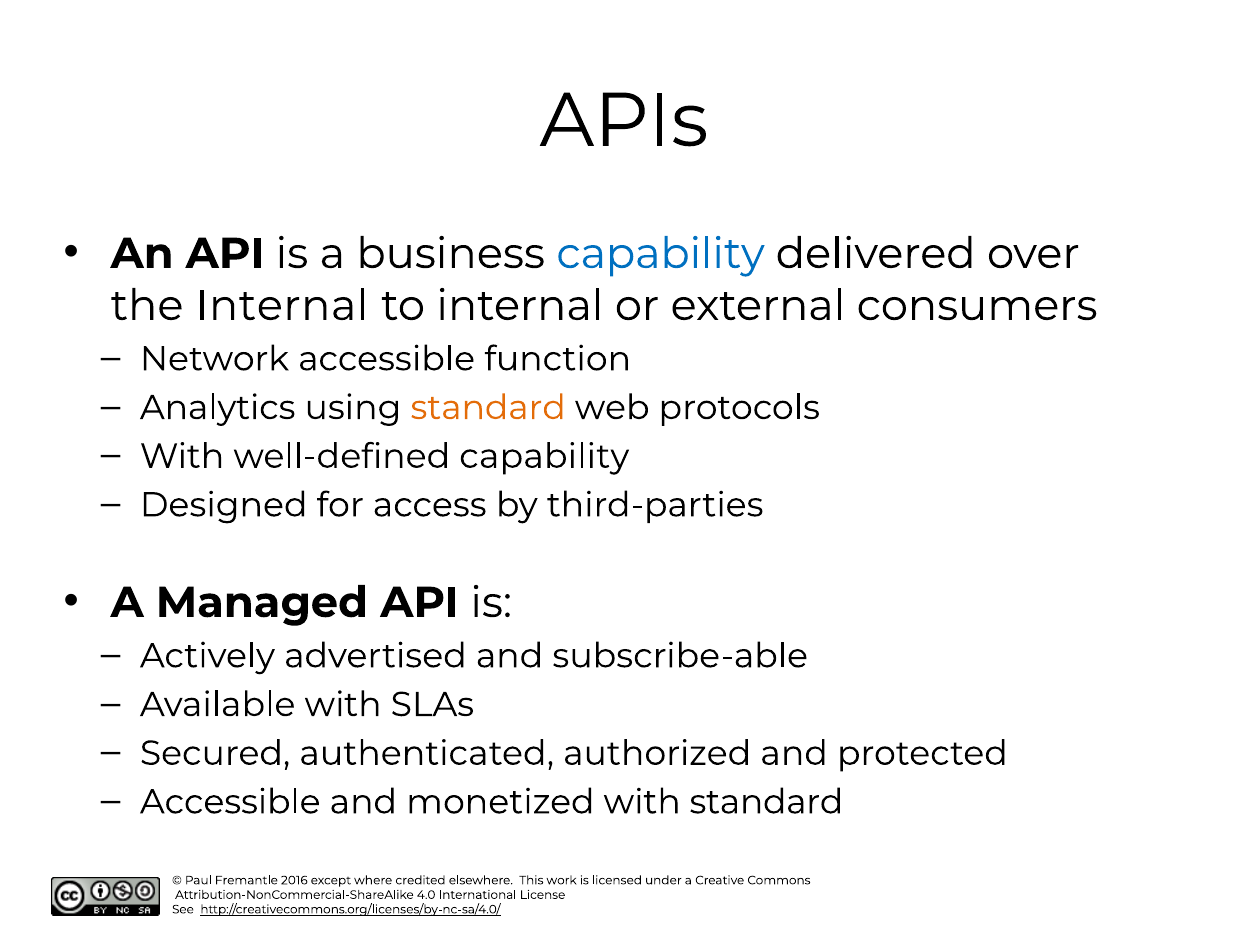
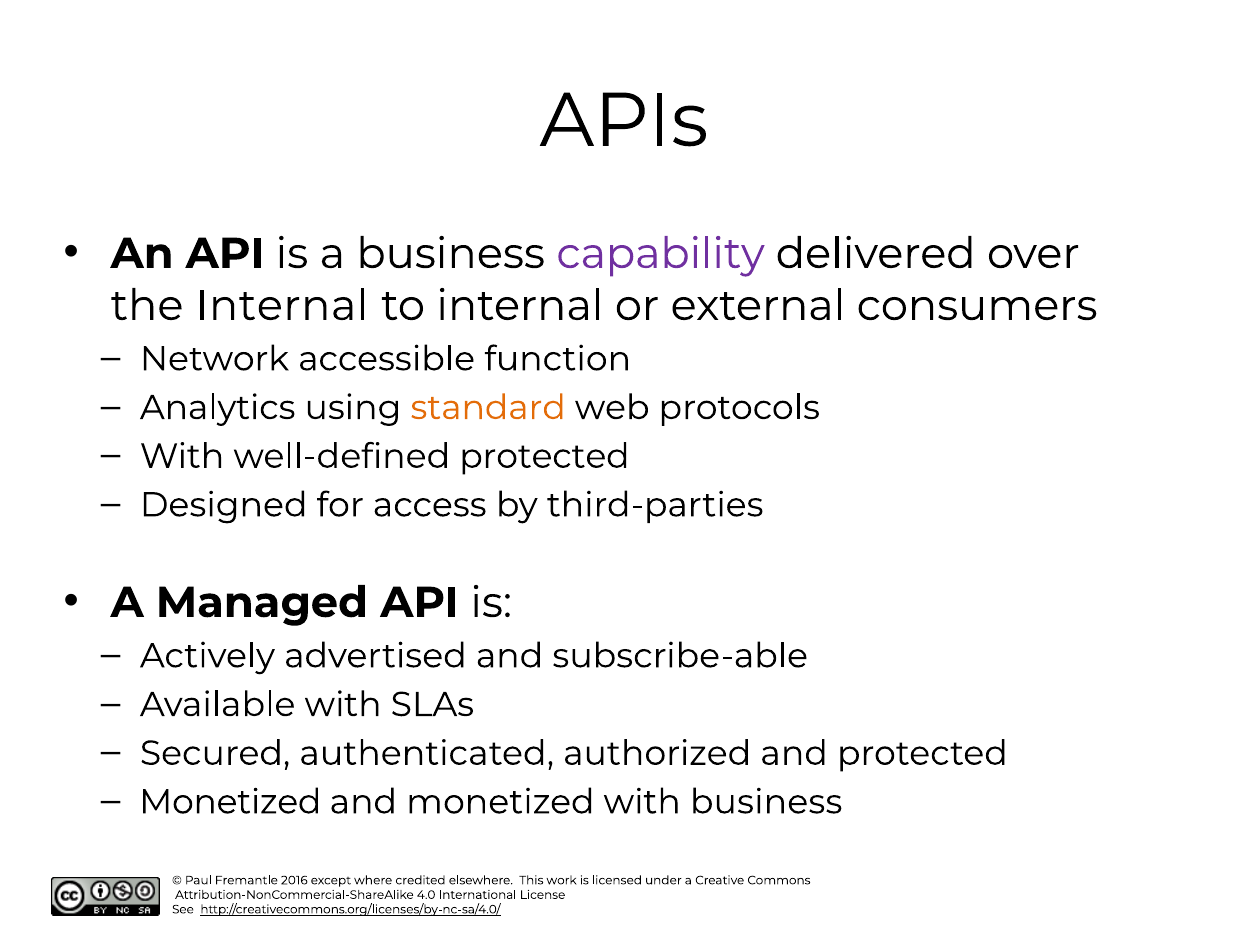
capability colour: blue -> purple (661, 254)
well-defined capability: capability -> protected (544, 456)
Accessible: Accessible -> Monetized (230, 802)
with standard: standard -> business (766, 802)
